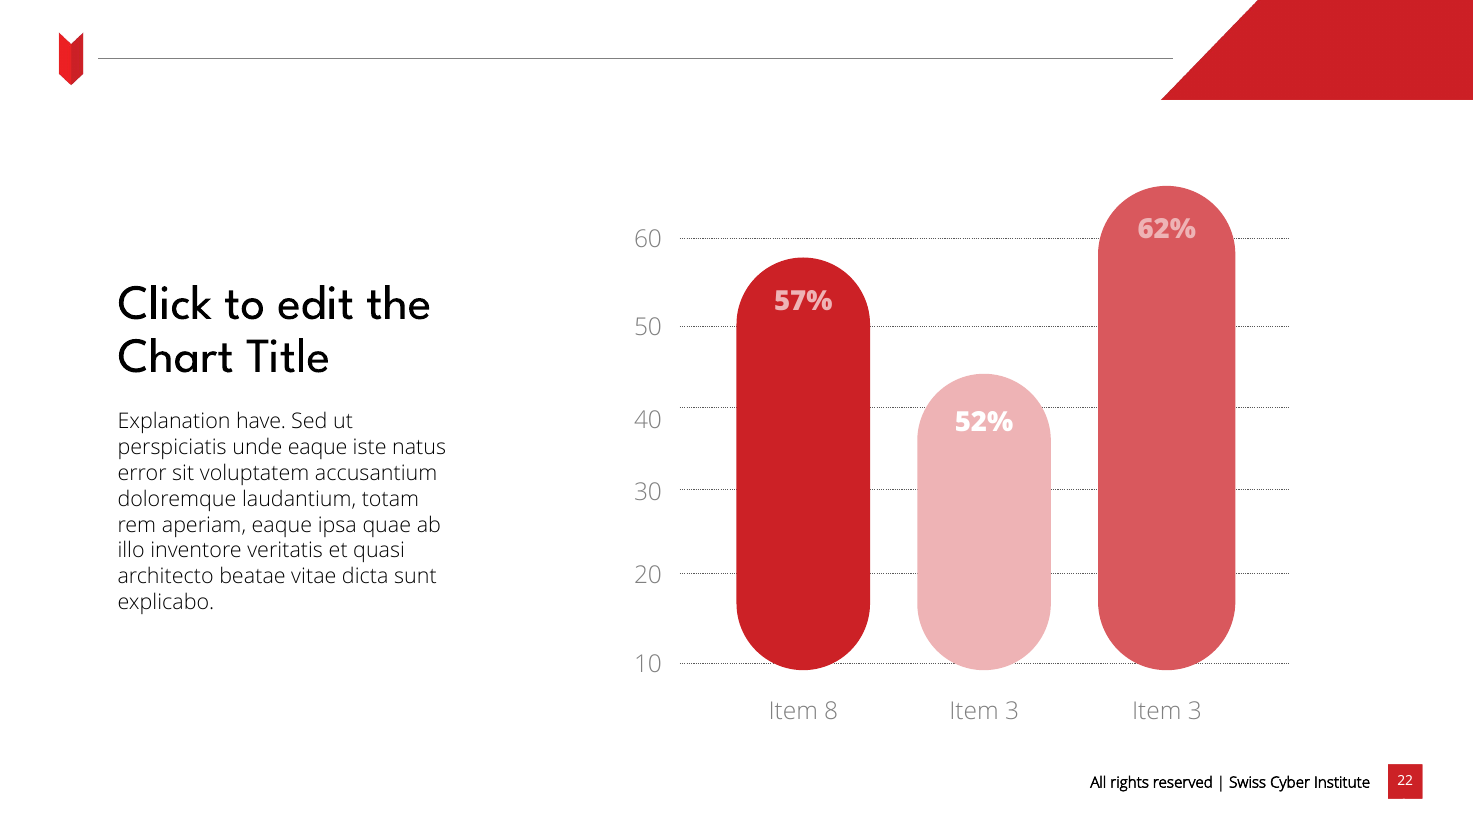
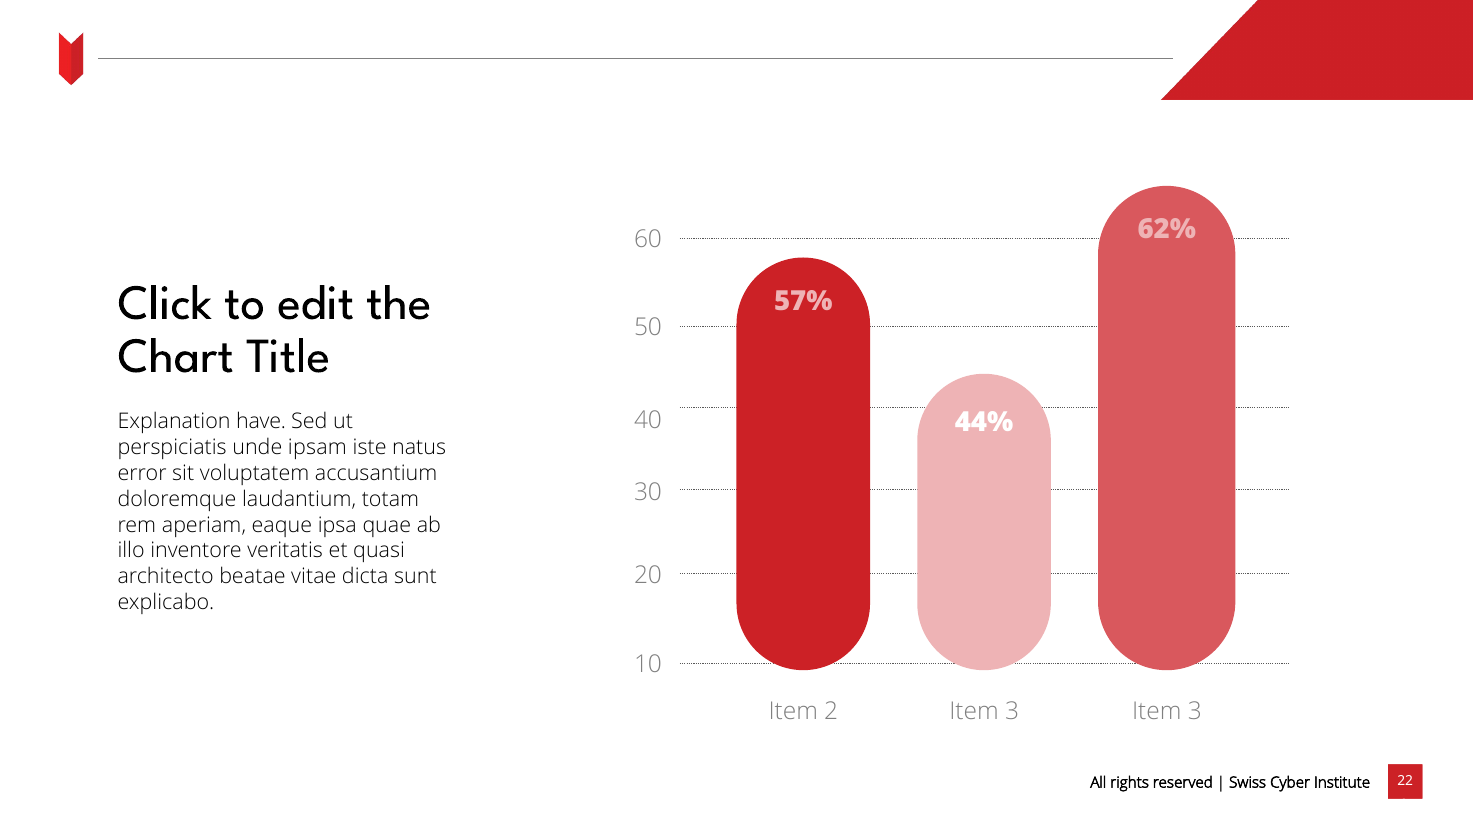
52%: 52% -> 44% (984, 422)
unde eaque: eaque -> ipsam (317, 447)
Item 8: 8 -> 2 (831, 711)
